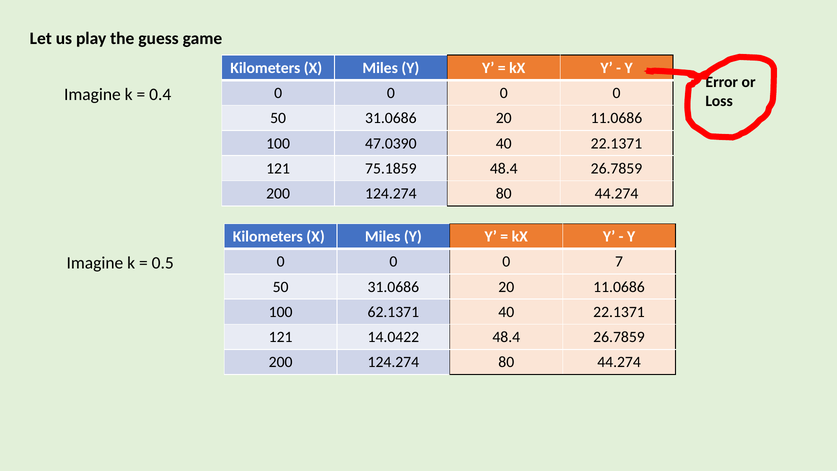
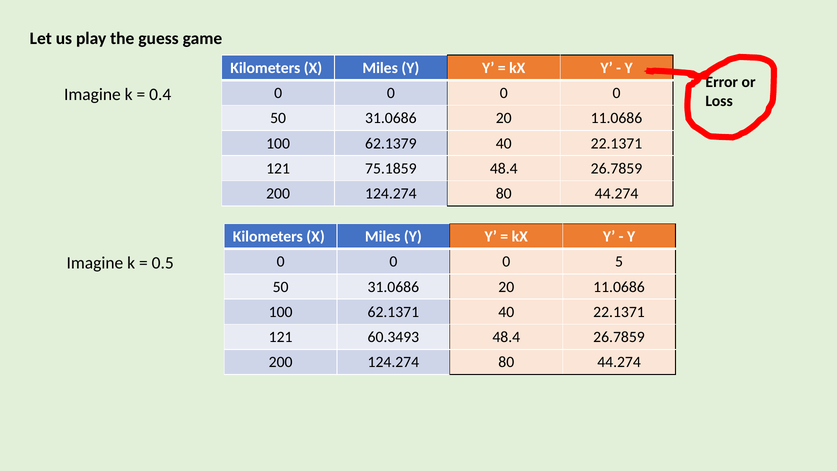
47.0390: 47.0390 -> 62.1379 (391, 143)
7: 7 -> 5 (619, 262)
14.0422: 14.0422 -> 60.3493 (393, 337)
